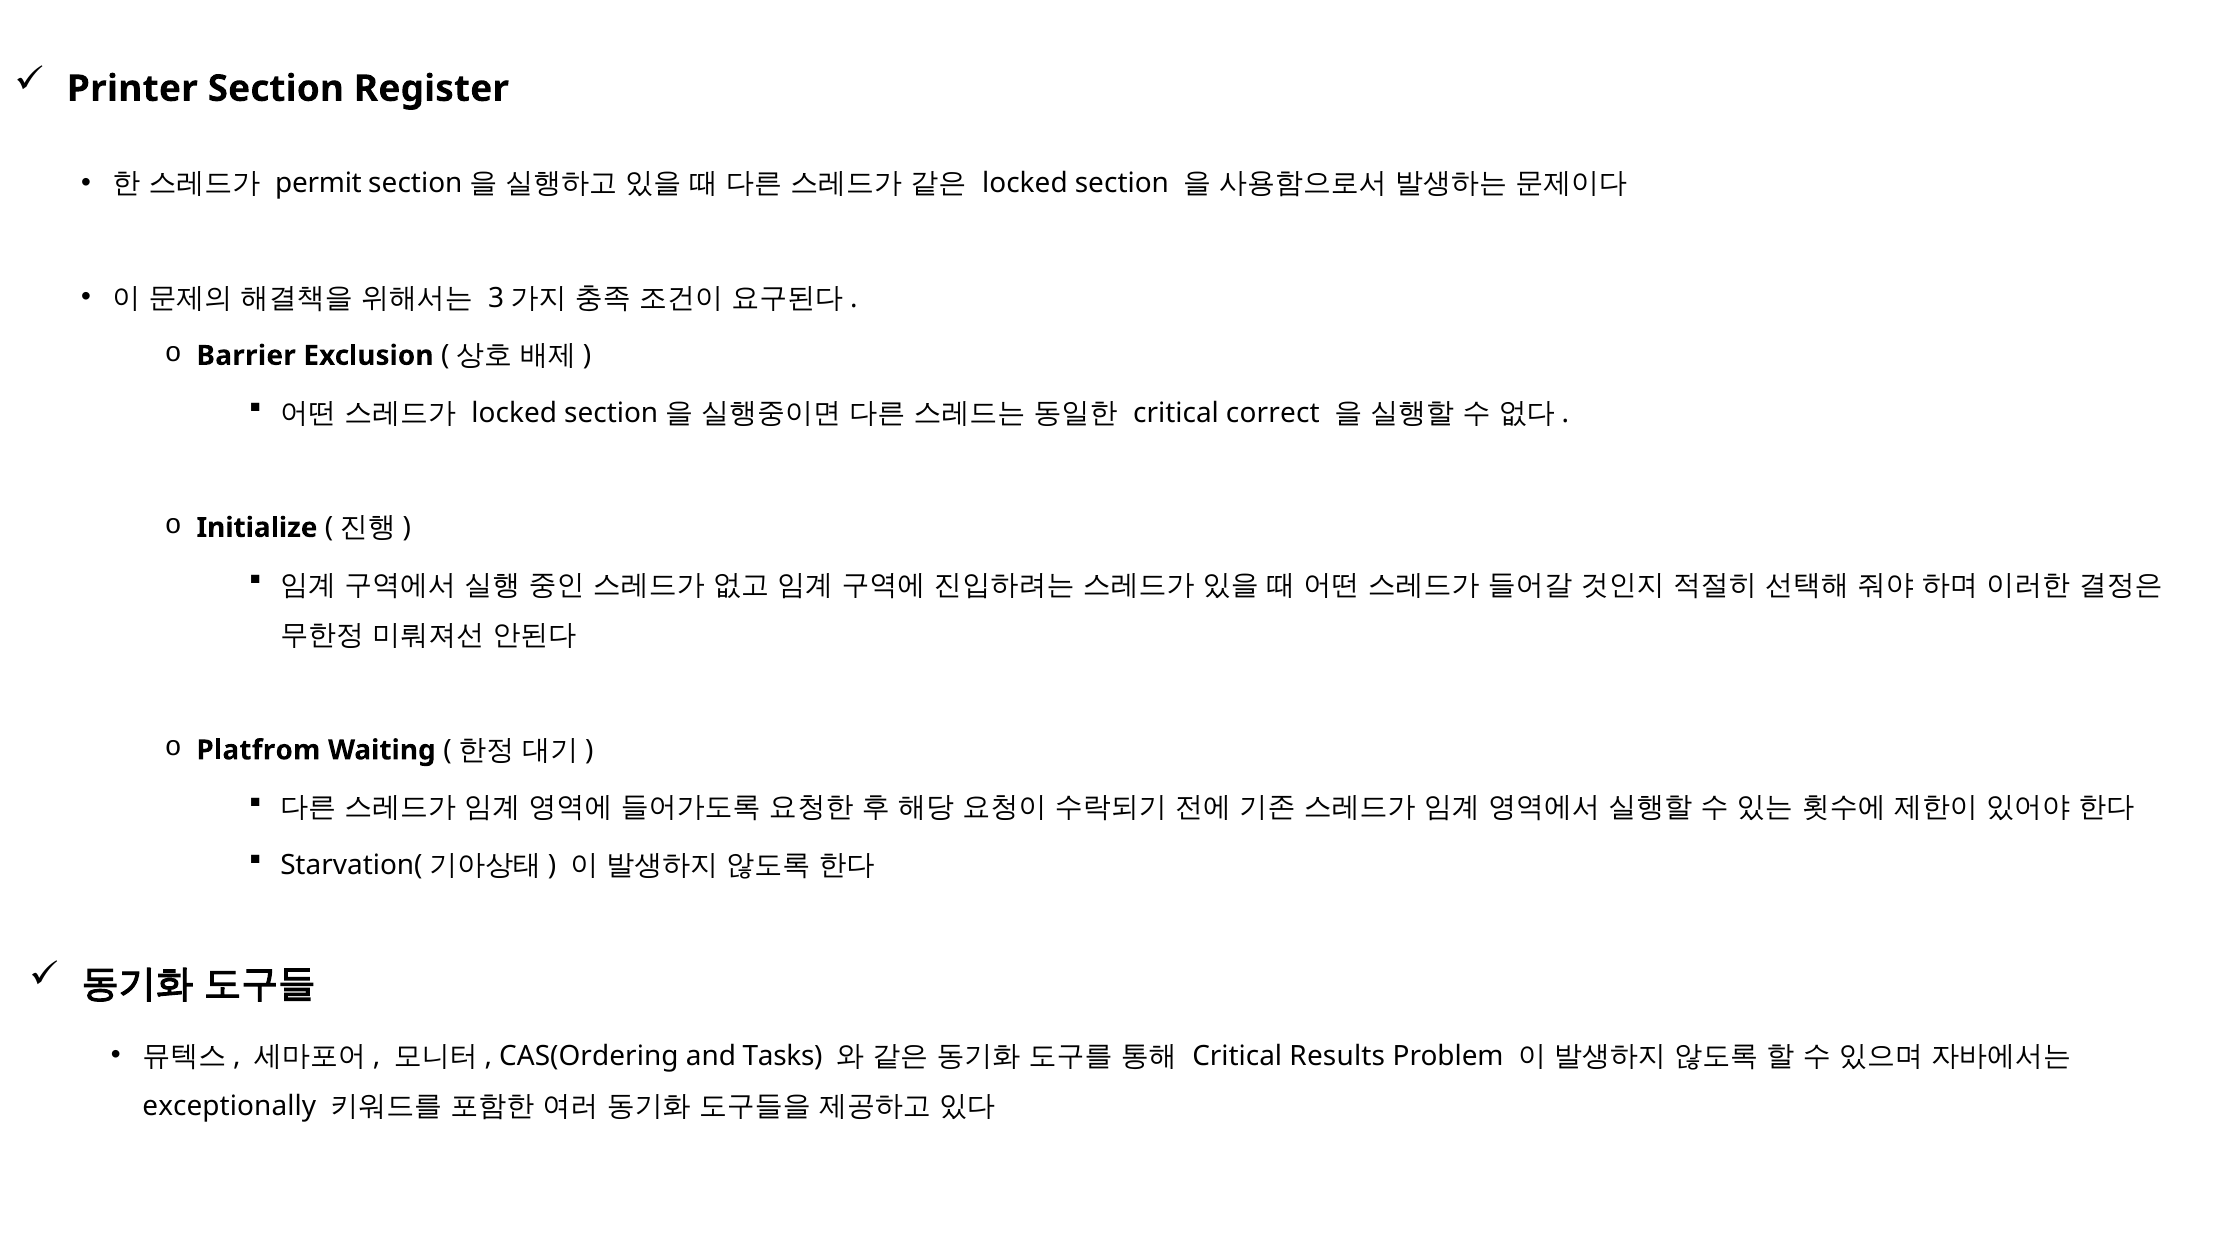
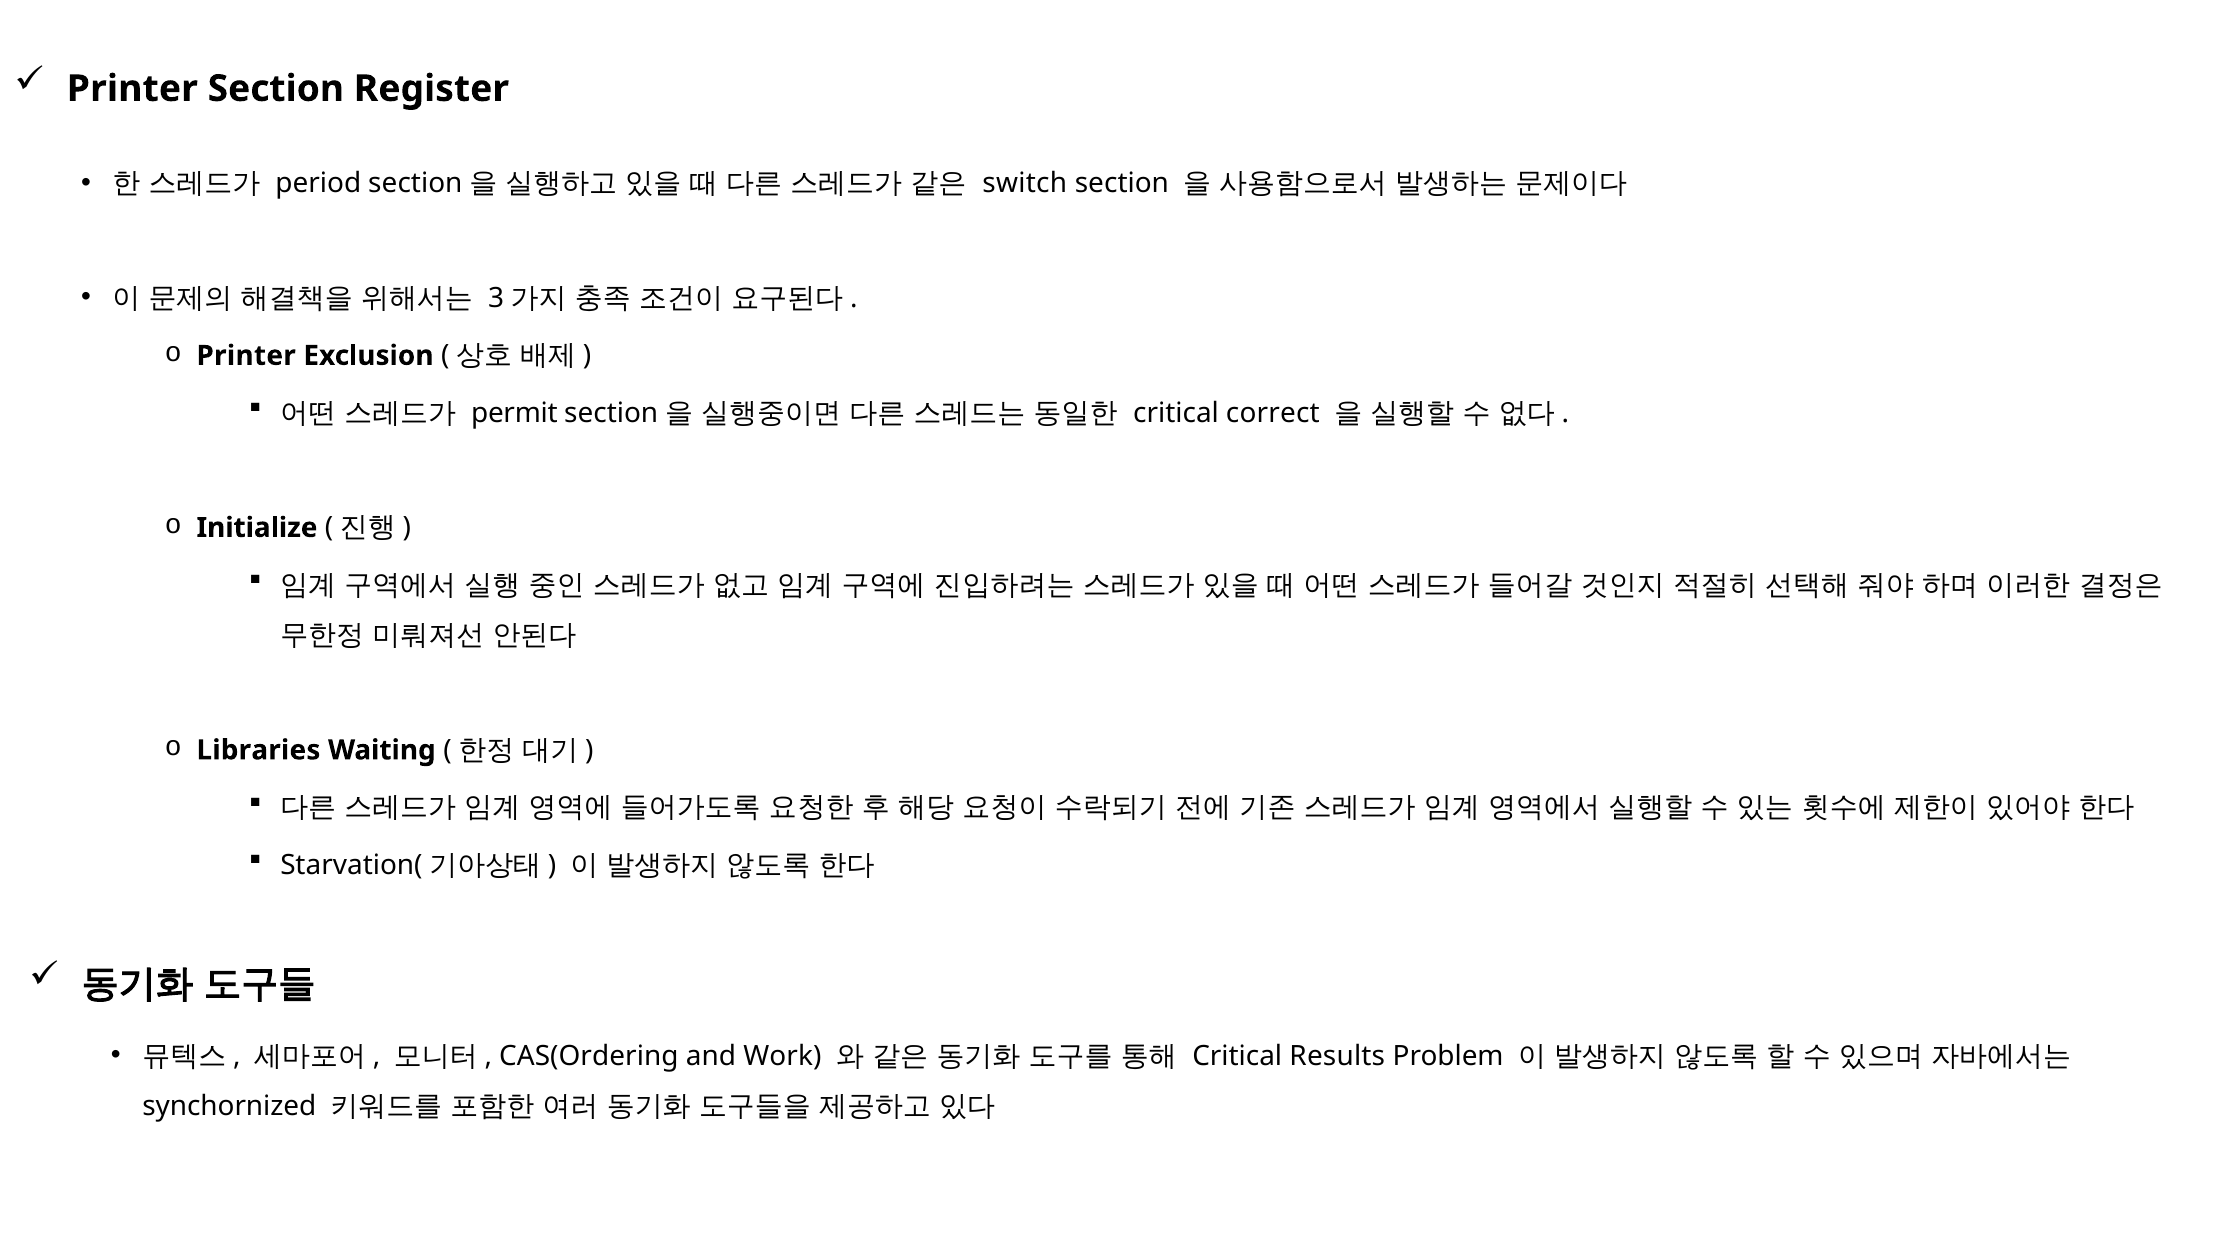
permit: permit -> period (318, 184)
locked: locked -> switch (1025, 184)
Barrier: Barrier -> Printer (246, 356)
locked: locked -> permit (514, 413)
Platfrom: Platfrom -> Libraries (258, 750)
Tasks: Tasks -> Work (782, 1056)
exceptionally: exceptionally -> synchornized (229, 1107)
